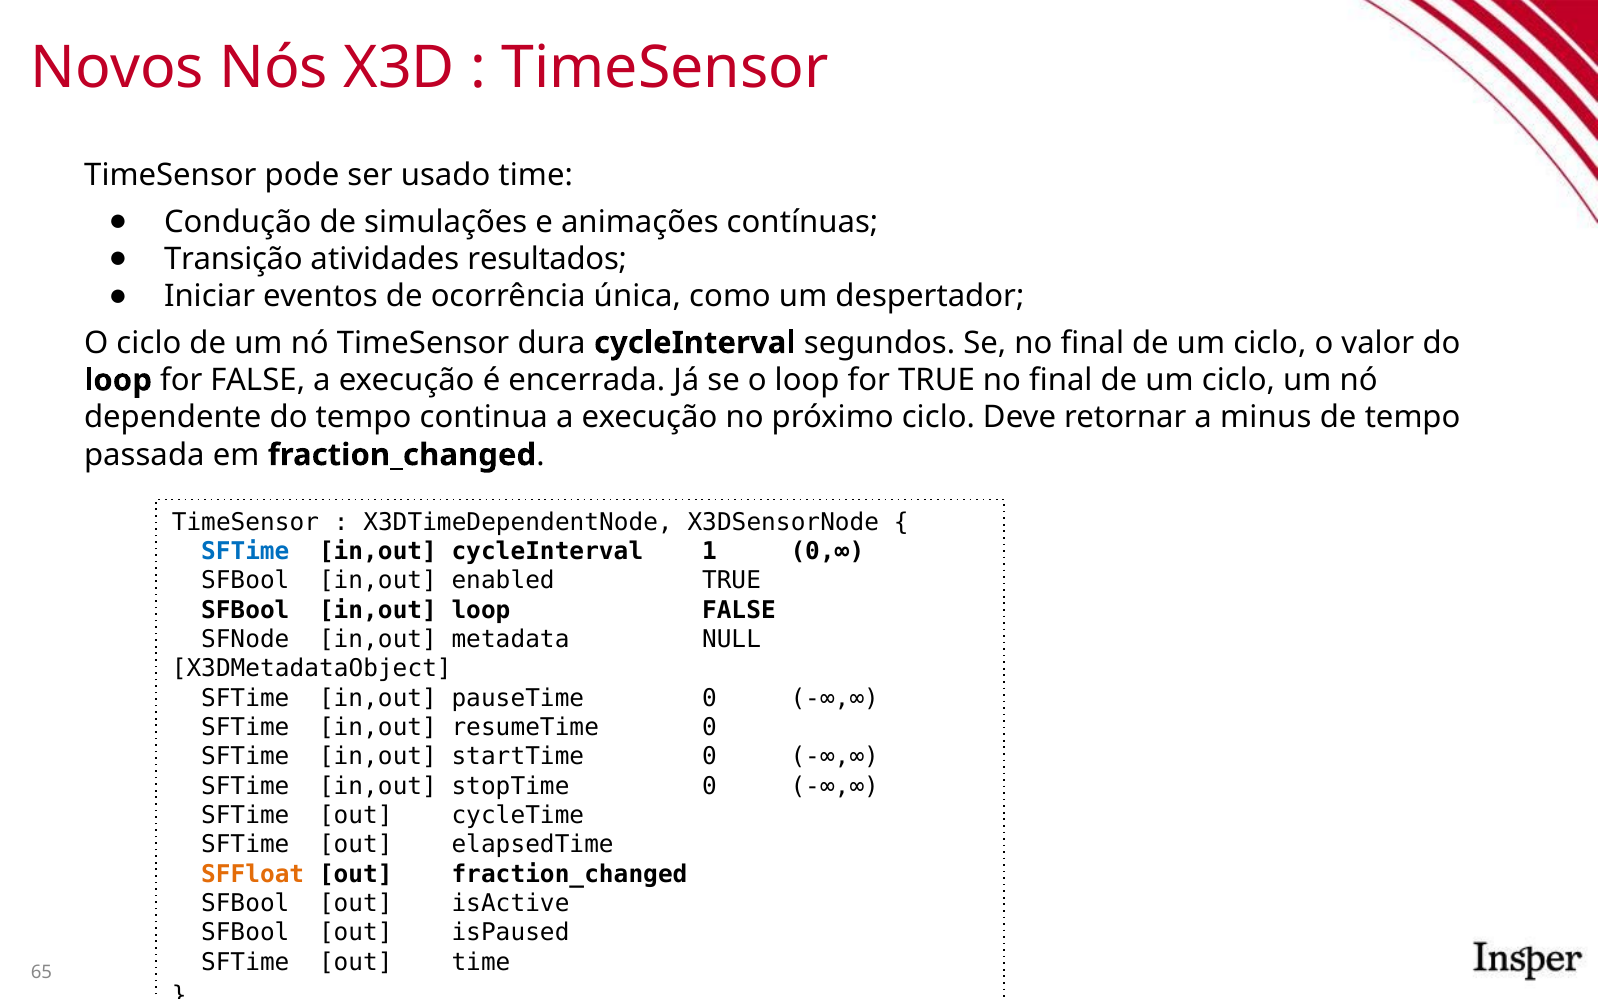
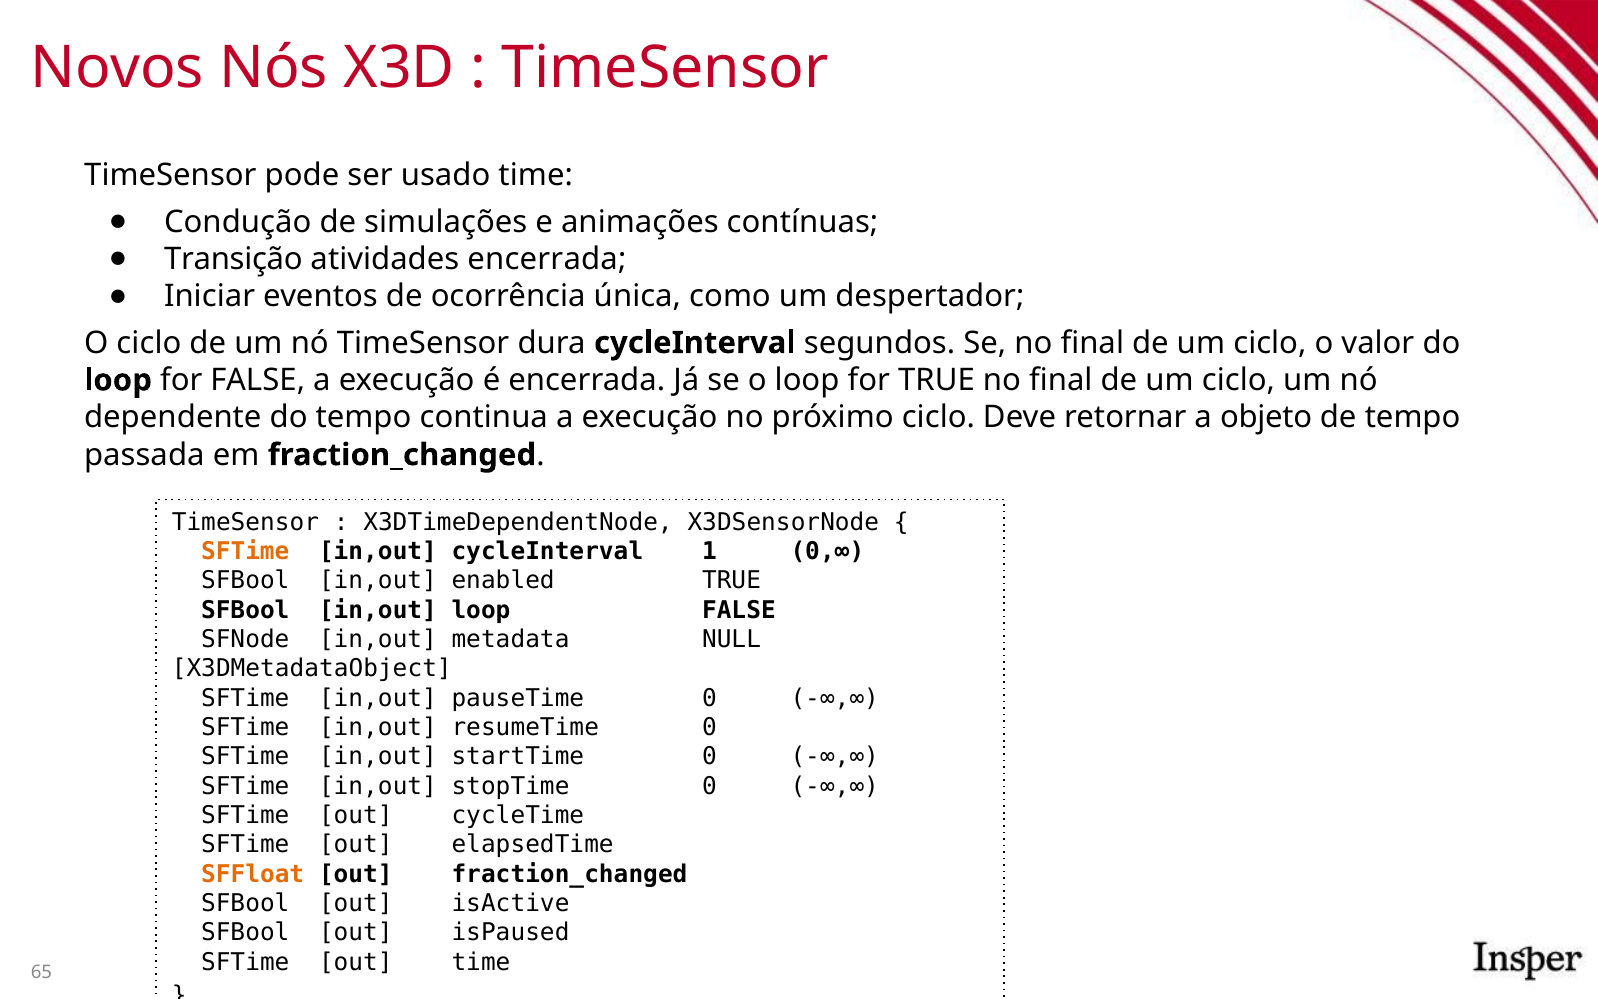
atividades resultados: resultados -> encerrada (547, 259)
minus: minus -> objeto (1266, 417)
SFTime colour: blue -> orange (245, 551)
